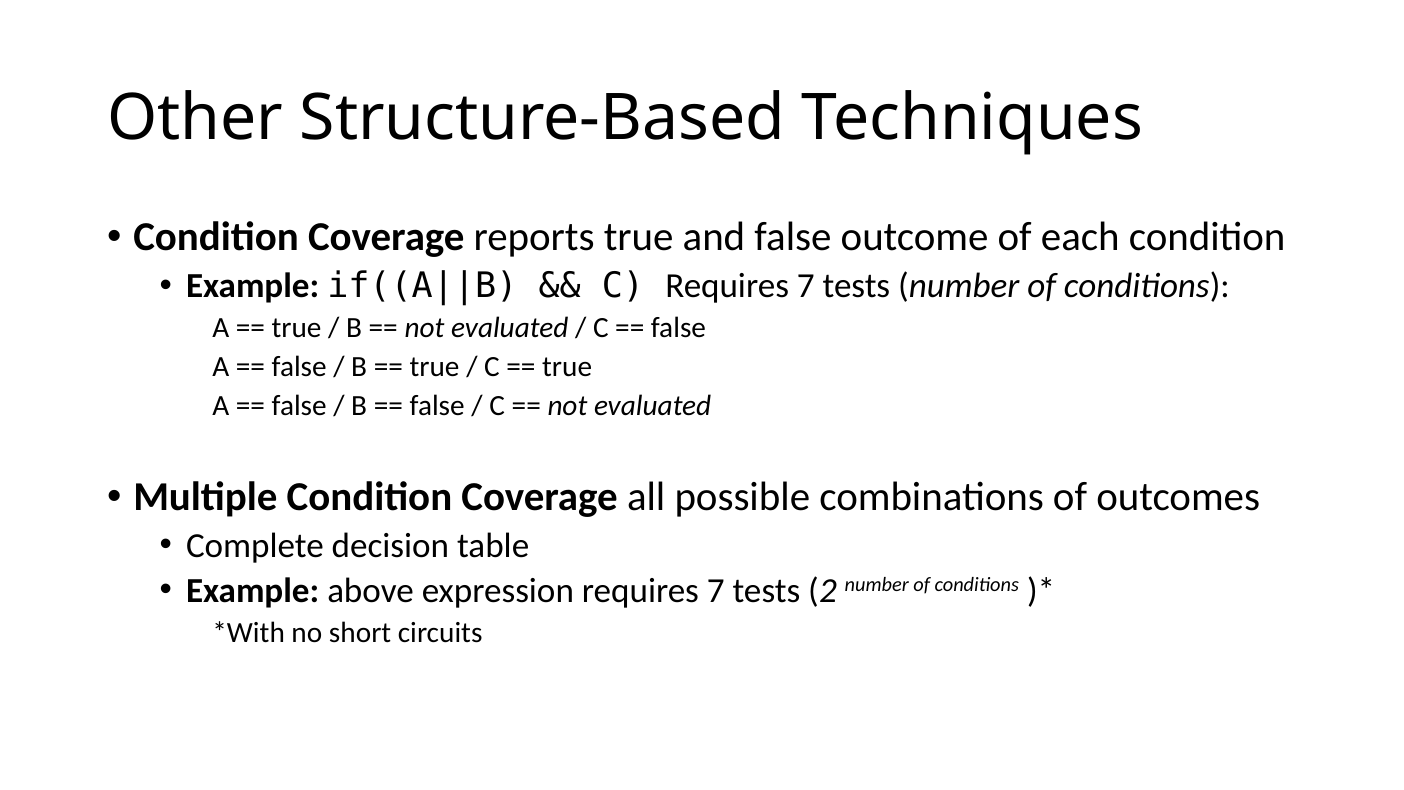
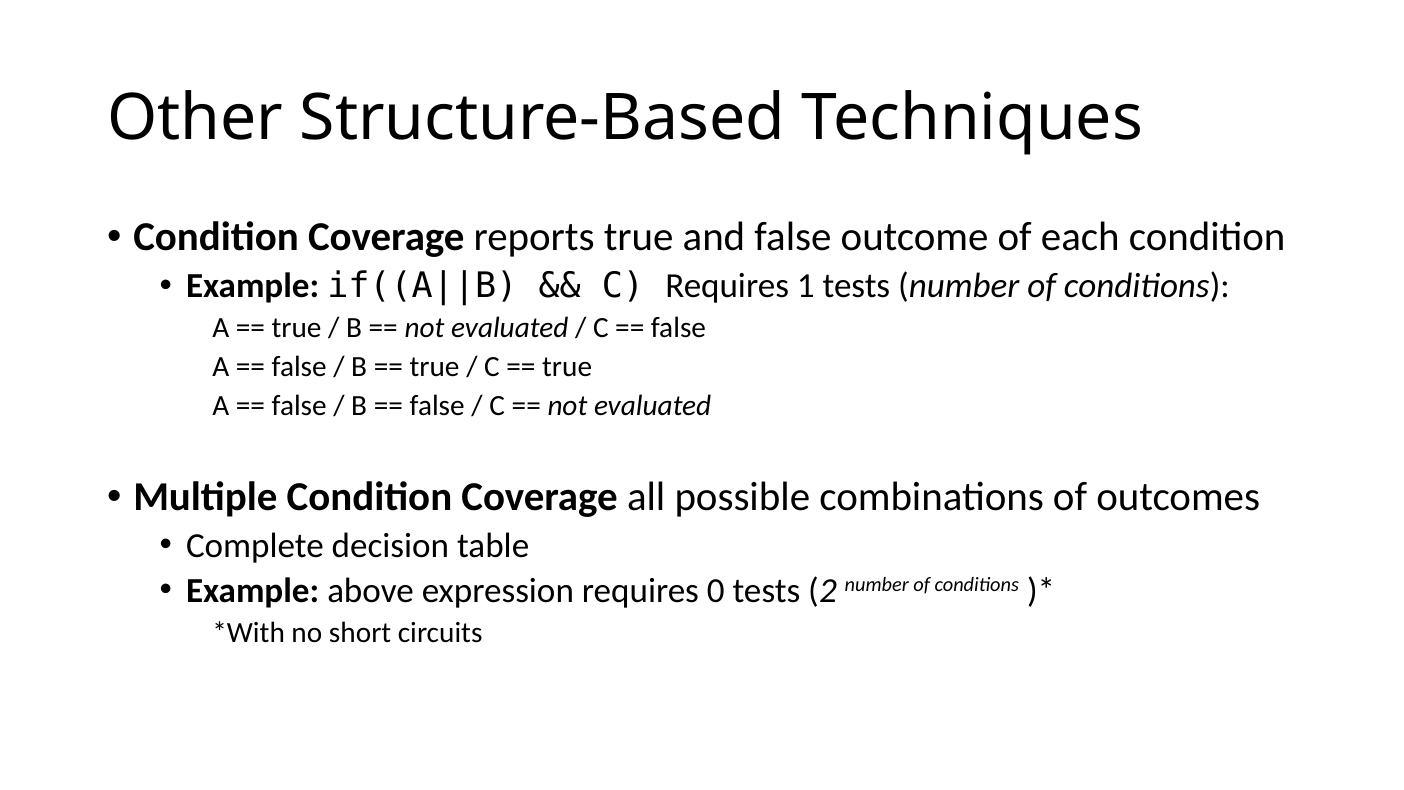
C Requires 7: 7 -> 1 (806, 286)
expression requires 7: 7 -> 0 (716, 591)
